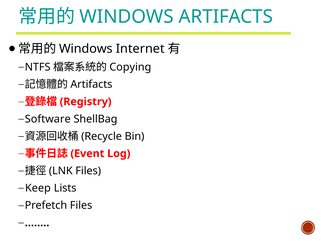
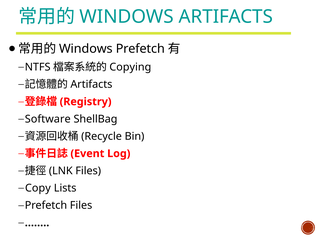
Windows Internet: Internet -> Prefetch (140, 49)
Keep: Keep -> Copy (38, 188)
